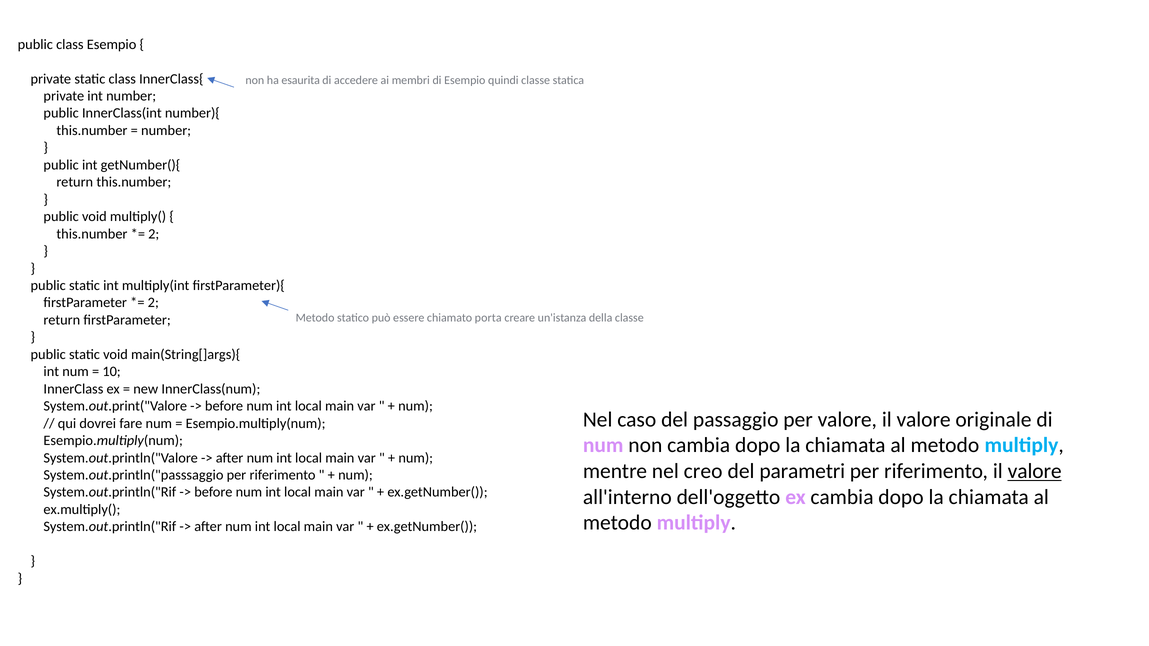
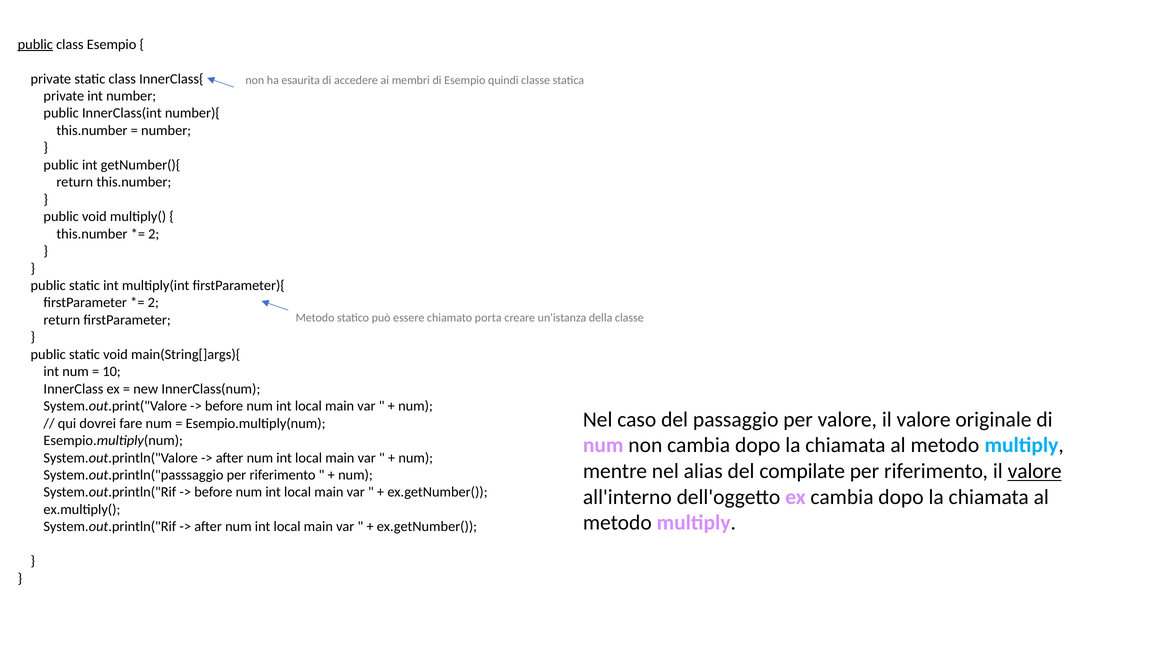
public underline: none -> present (35, 44)
creo: creo -> alias (703, 471)
parametri: parametri -> compilate (802, 471)
